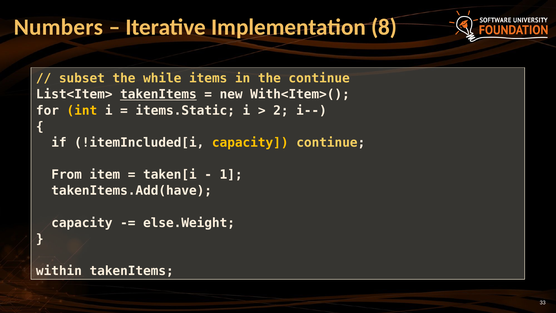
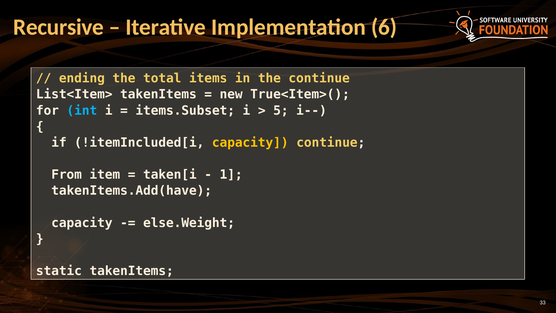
Numbers: Numbers -> Recursive (59, 27)
8: 8 -> 6 (384, 27)
subset: subset -> ending (82, 78)
while: while -> total (162, 78)
takenItems underline: present -> none (158, 94)
With<Item>(: With<Item>( -> True<Item>( (300, 94)
int colour: yellow -> light blue (82, 110)
items.Static: items.Static -> items.Subset (185, 110)
2: 2 -> 5 (281, 110)
within: within -> static (59, 271)
